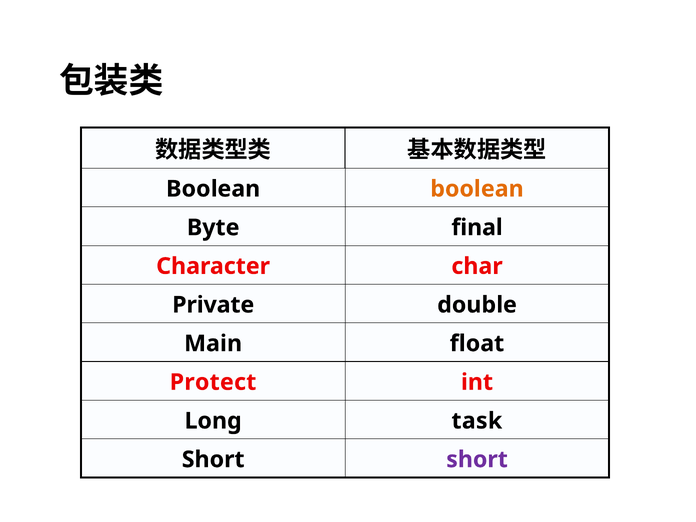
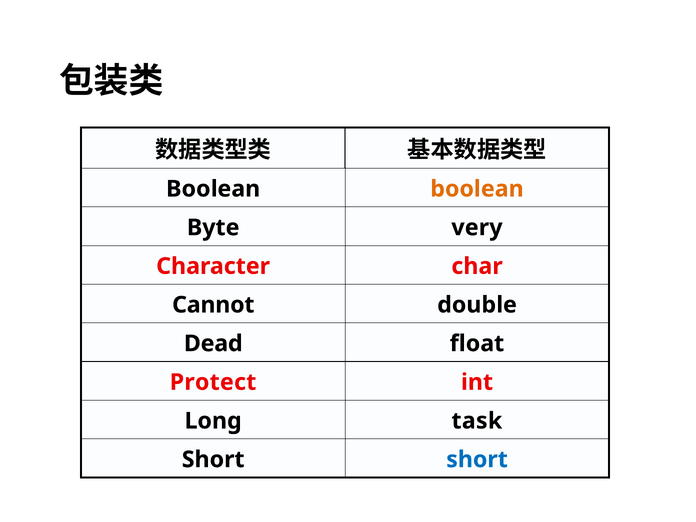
final: final -> very (477, 228)
Private: Private -> Cannot (213, 305)
Main: Main -> Dead (213, 344)
short colour: purple -> blue (477, 460)
